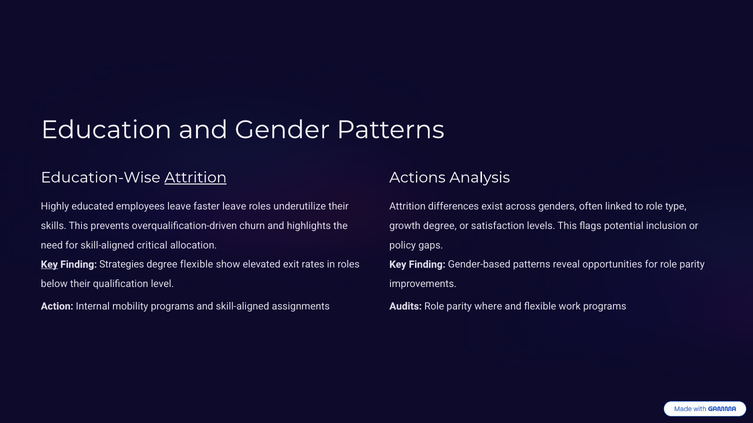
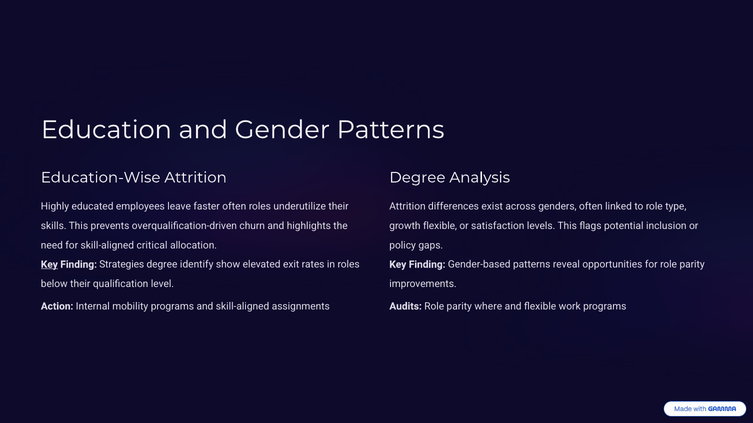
Attrition underline: present -> none (196, 178)
Actions: Actions -> Degree (417, 178)
faster leave: leave -> often (234, 207)
growth degree: degree -> flexible (440, 226)
degree flexible: flexible -> identify (197, 265)
